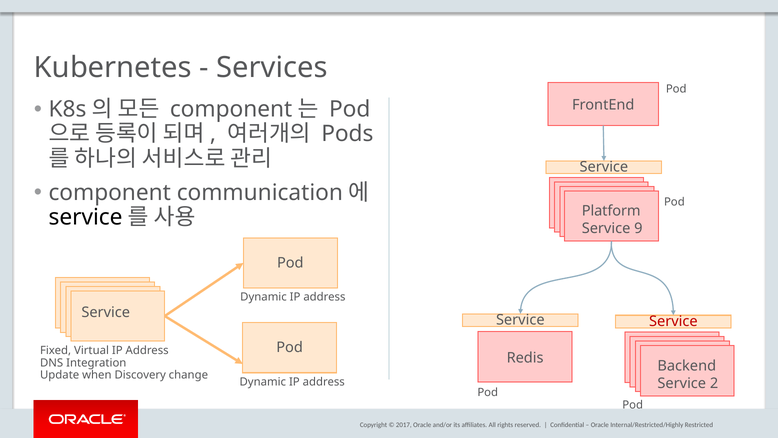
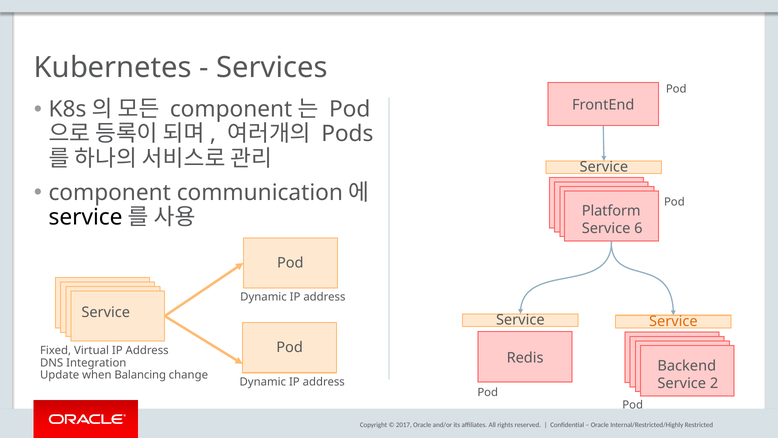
9: 9 -> 6 (638, 228)
Service colour: red -> orange (673, 321)
Discovery: Discovery -> Balancing (140, 375)
